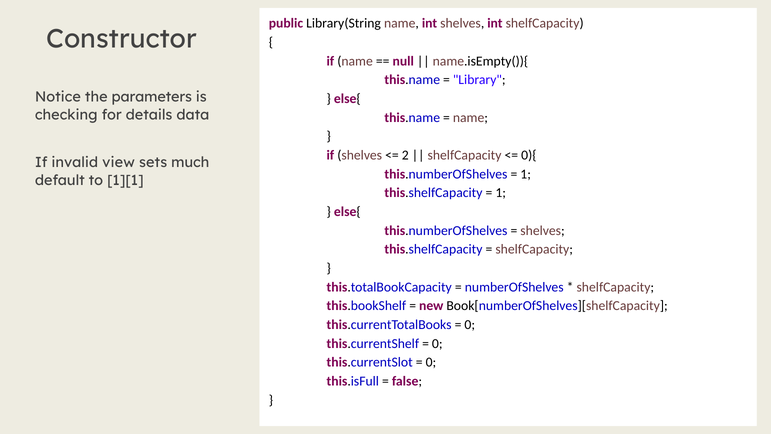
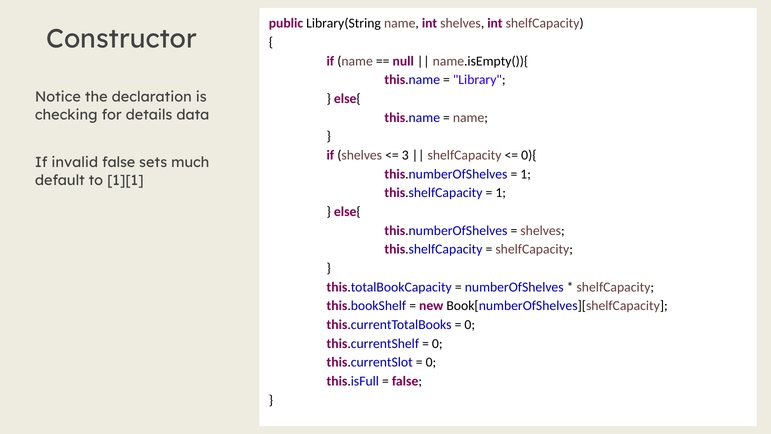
parameters: parameters -> declaration (152, 97)
2: 2 -> 3 (405, 155)
invalid view: view -> false (119, 162)
